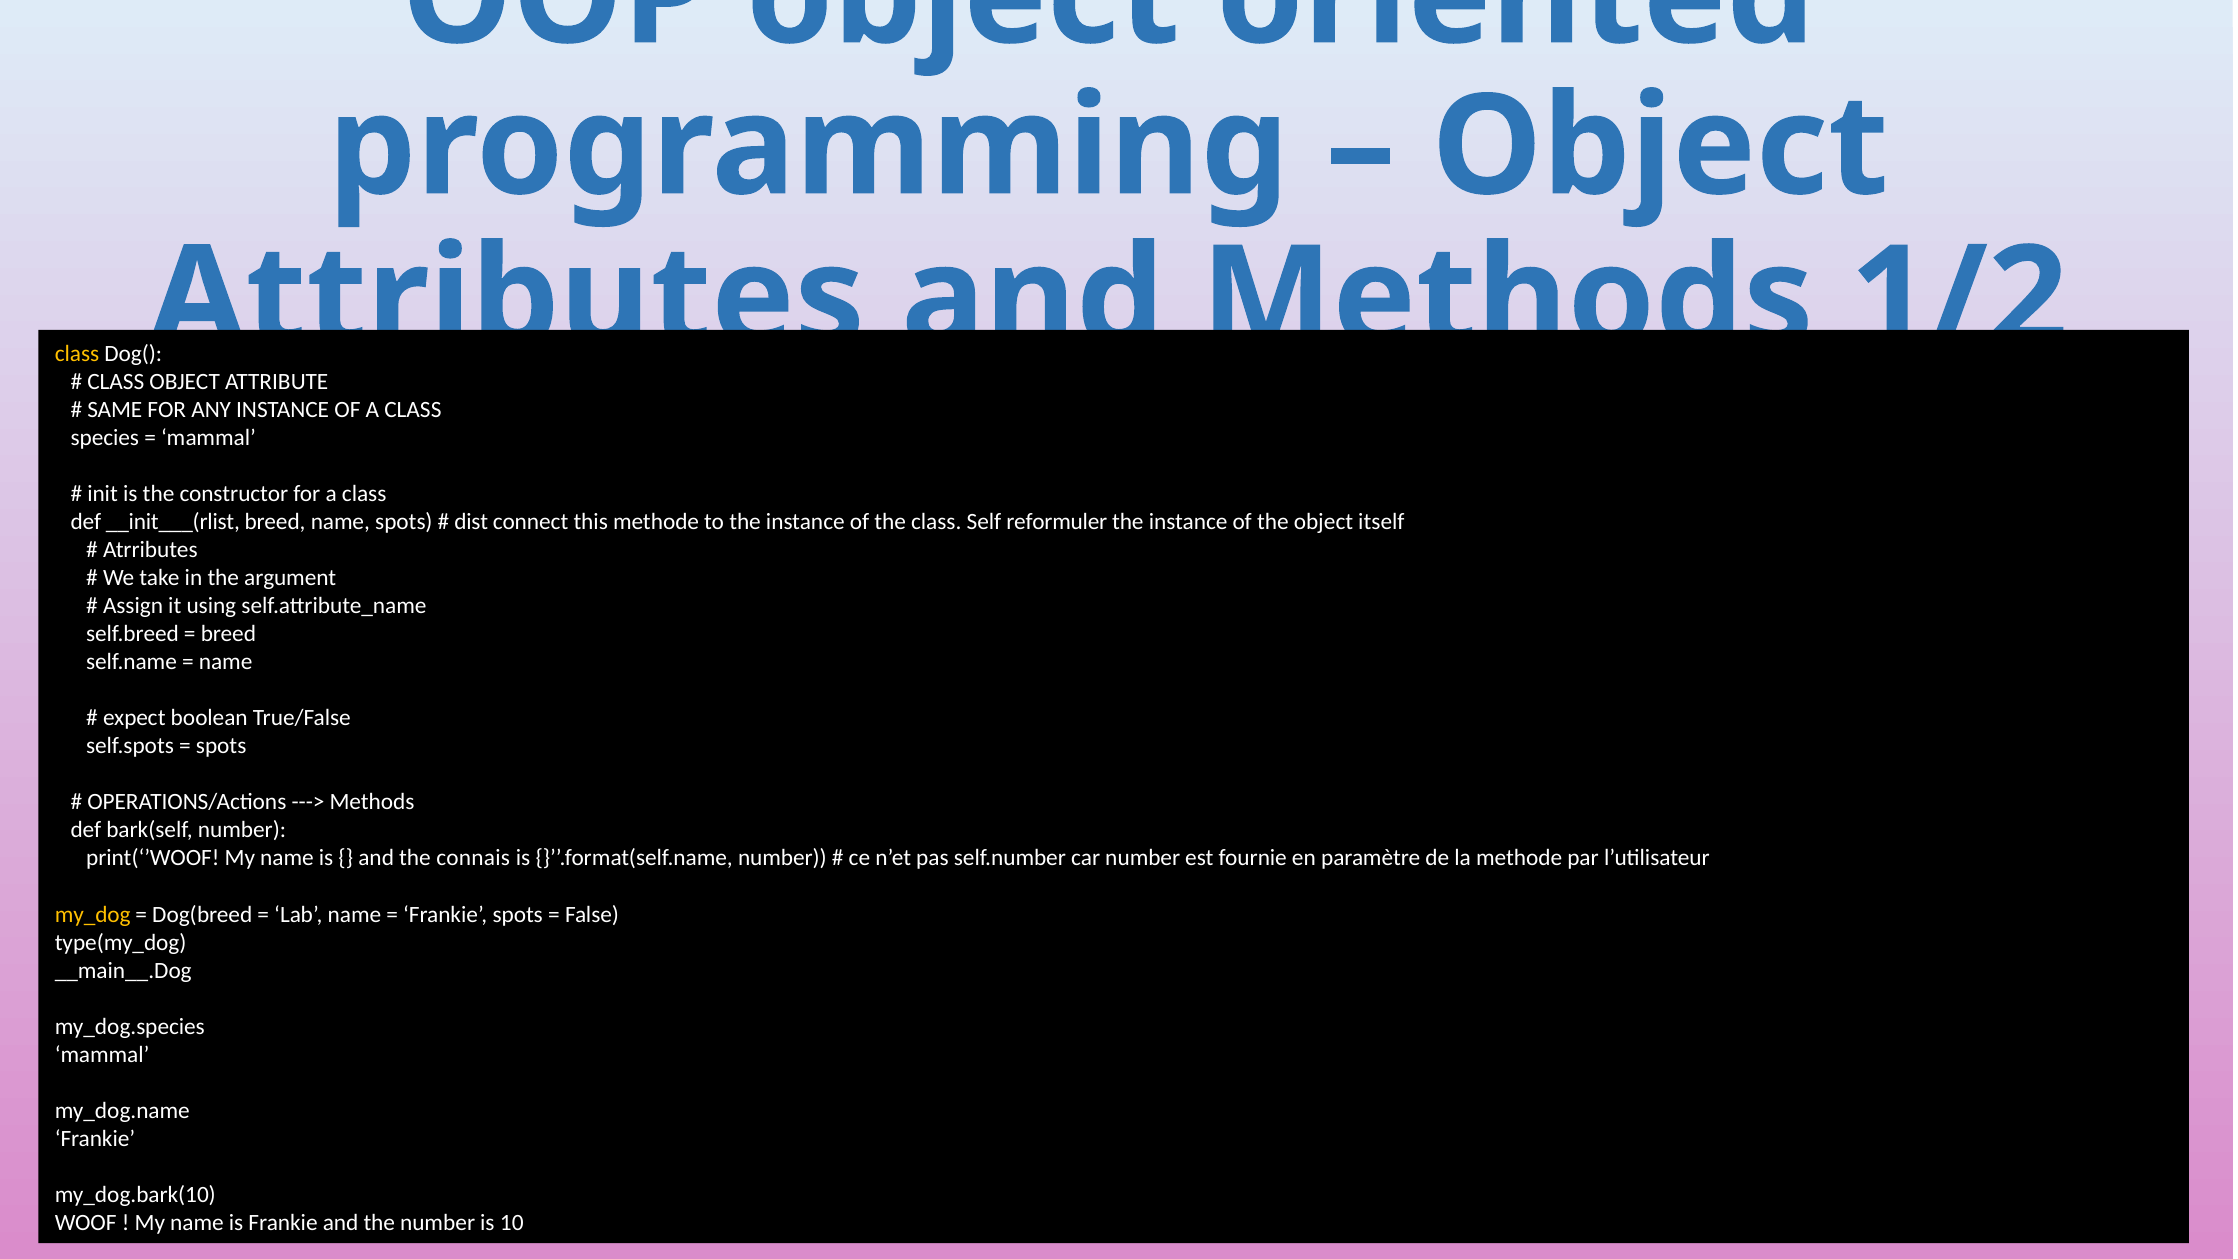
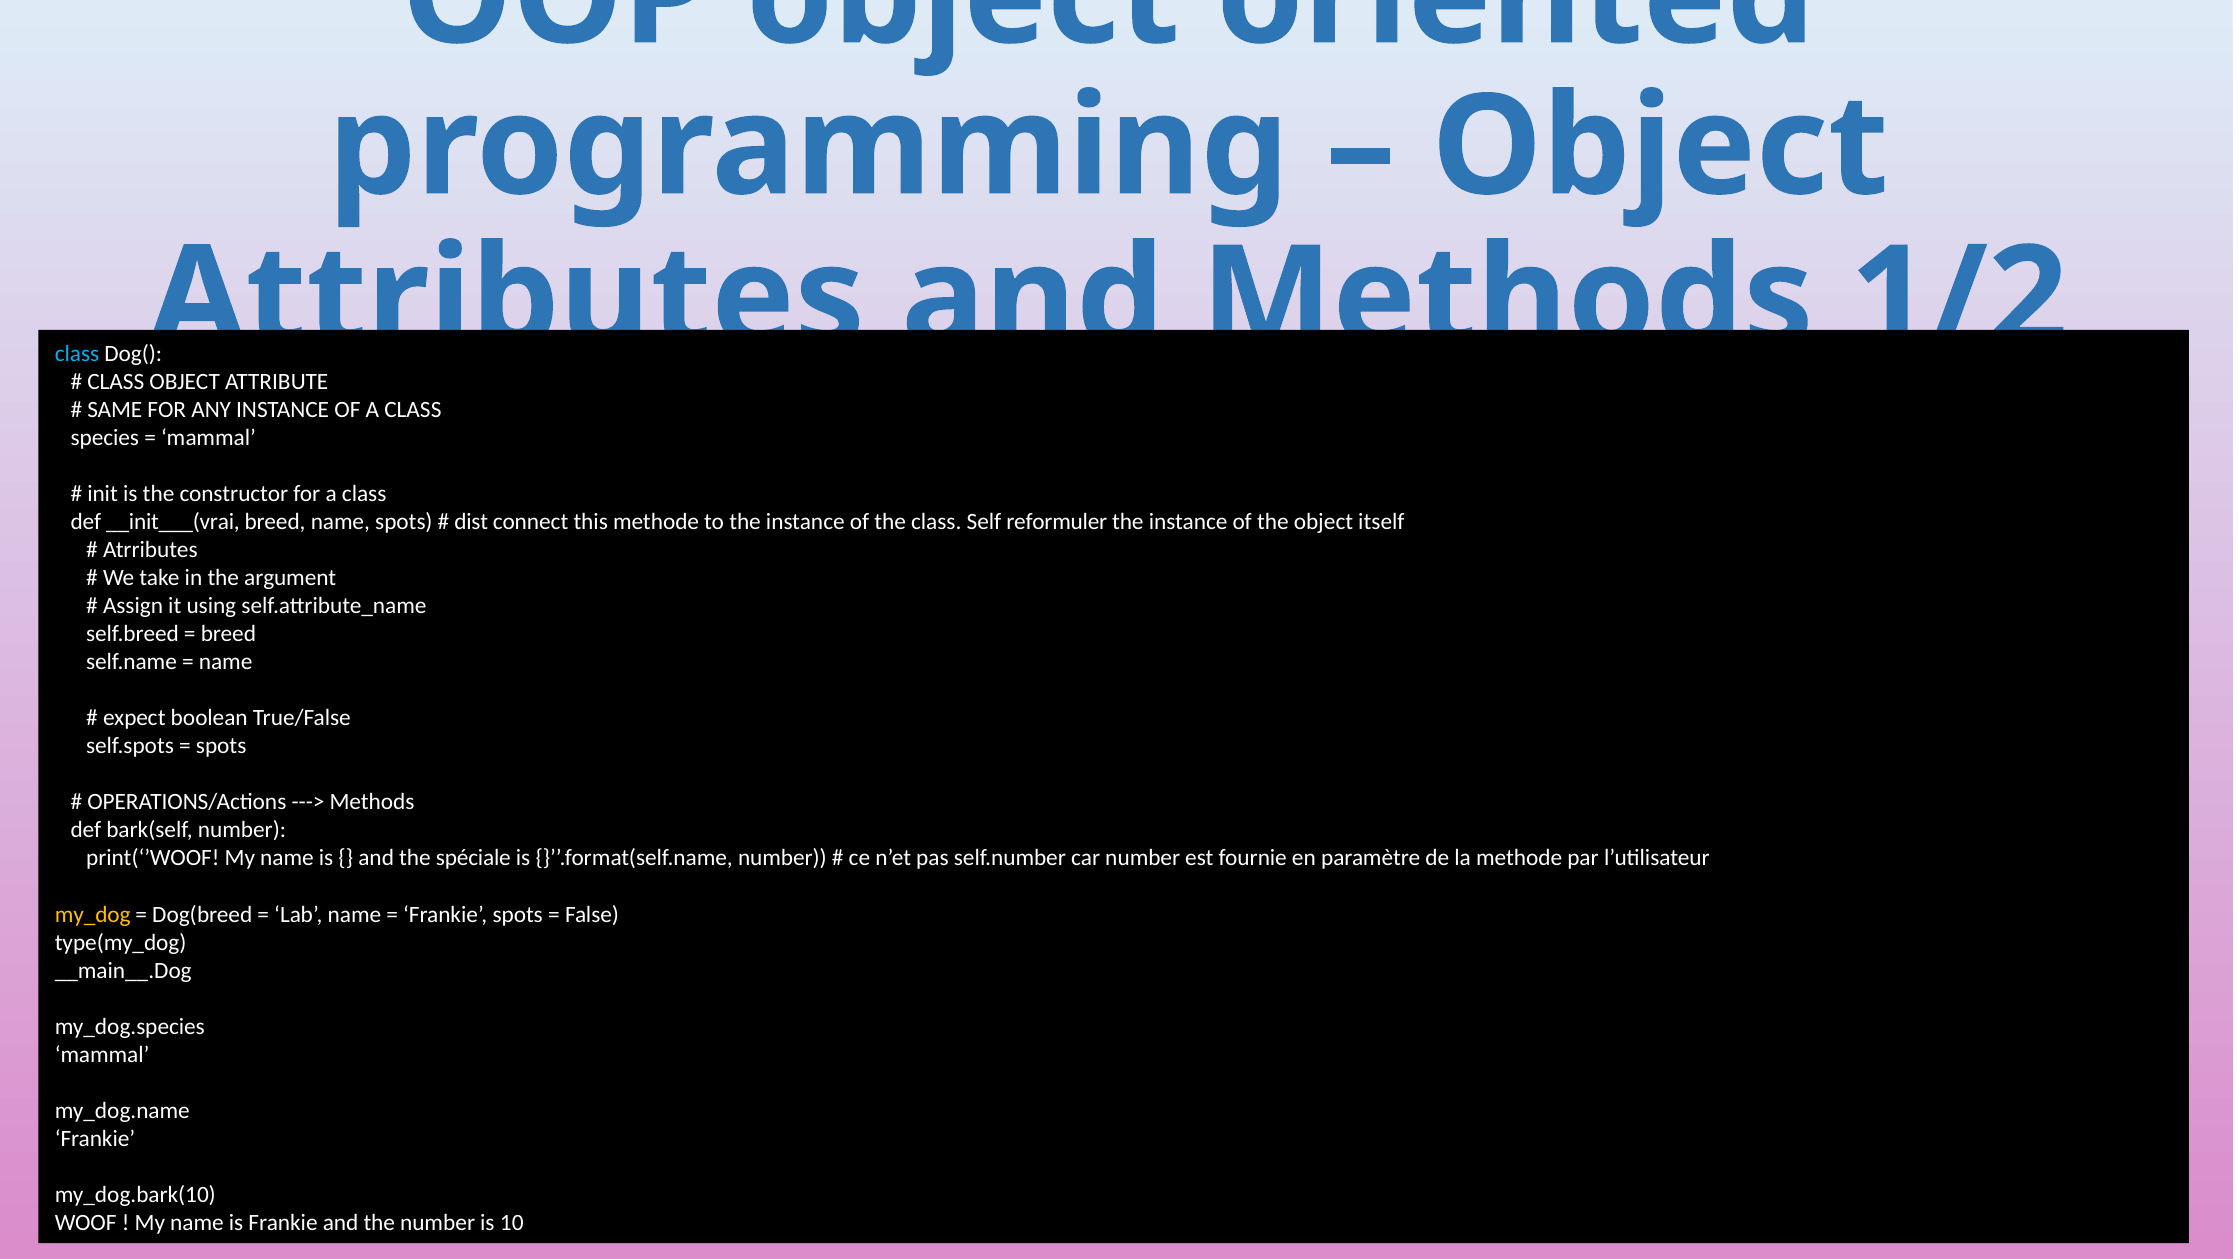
class colour: yellow -> light blue (77, 354)
__init___(rlist: __init___(rlist -> __init___(vrai (173, 522)
connais: connais -> spéciale (473, 858)
